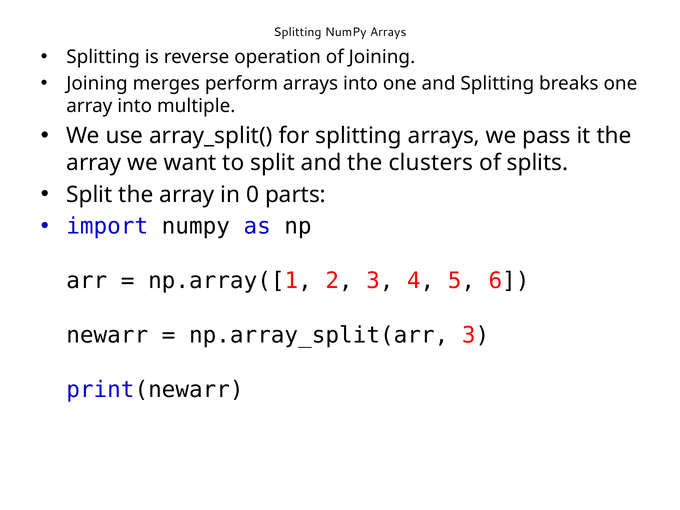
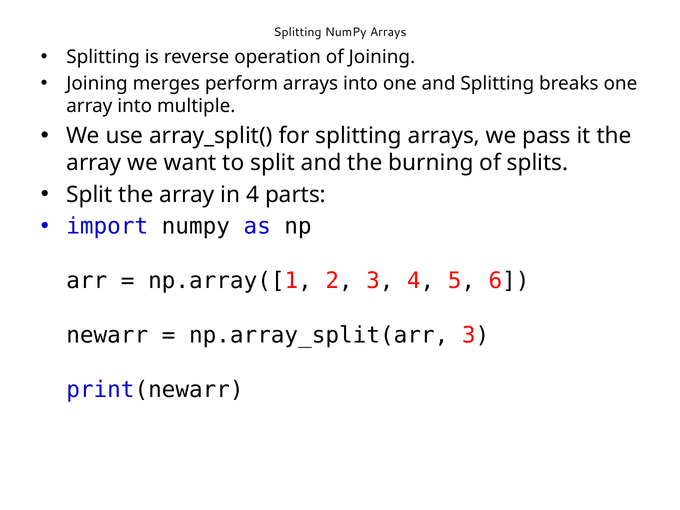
clusters: clusters -> burning (431, 163)
in 0: 0 -> 4 (253, 195)
